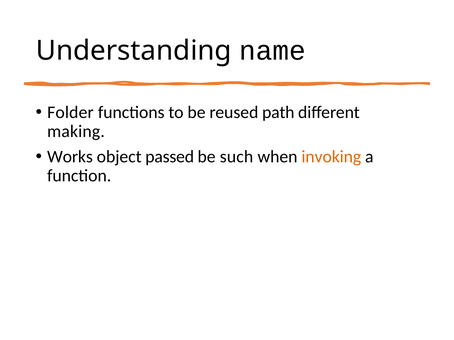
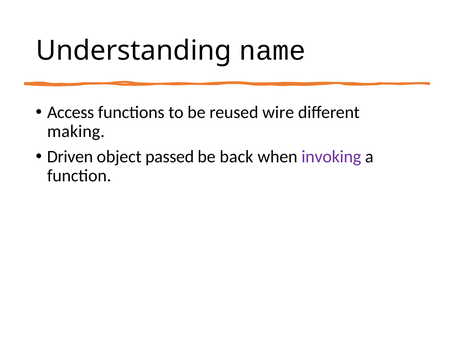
Folder: Folder -> Access (71, 112)
path: path -> wire (278, 112)
Works: Works -> Driven (70, 157)
such: such -> back (236, 157)
invoking colour: orange -> purple (331, 157)
